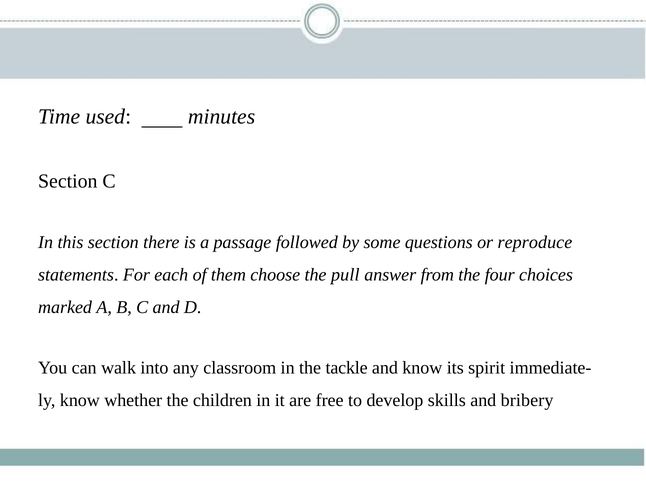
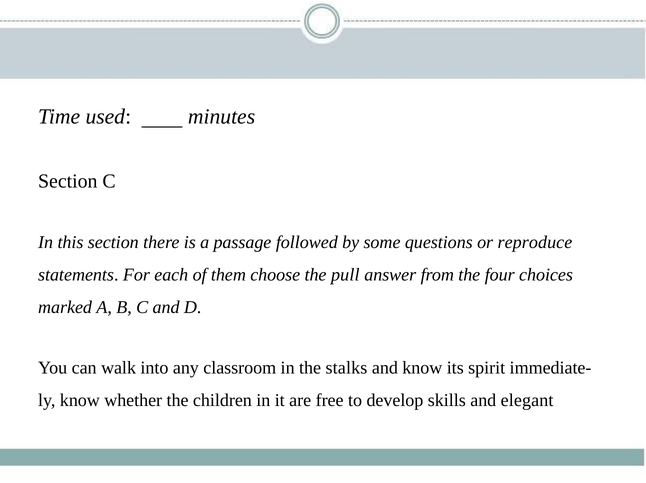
tackle: tackle -> stalks (346, 368)
bribery: bribery -> elegant (527, 400)
